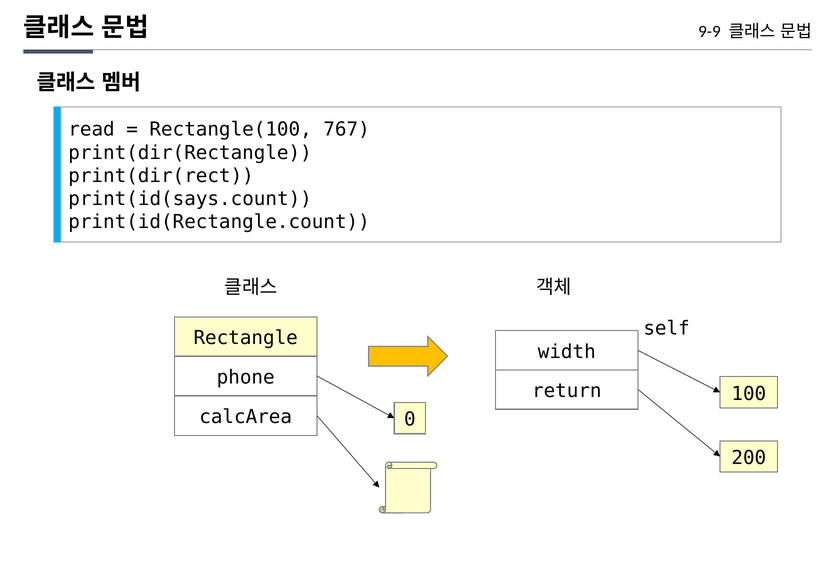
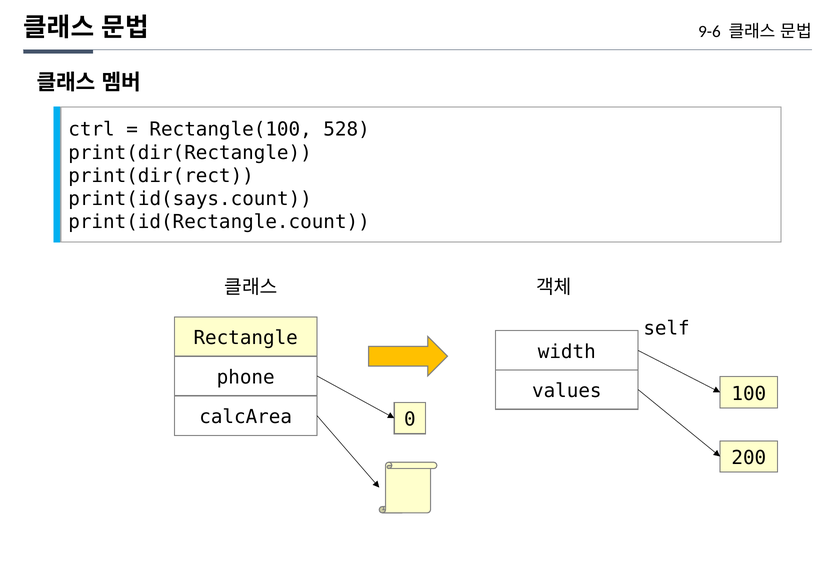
9-9: 9-9 -> 9-6 (709, 32)
read: read -> ctrl (92, 130)
767: 767 -> 528 (347, 130)
return: return -> values (567, 391)
